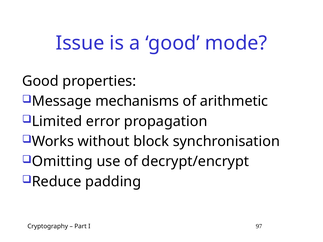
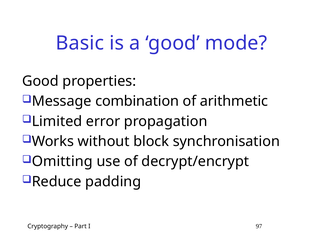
Issue: Issue -> Basic (80, 43)
mechanisms: mechanisms -> combination (137, 101)
